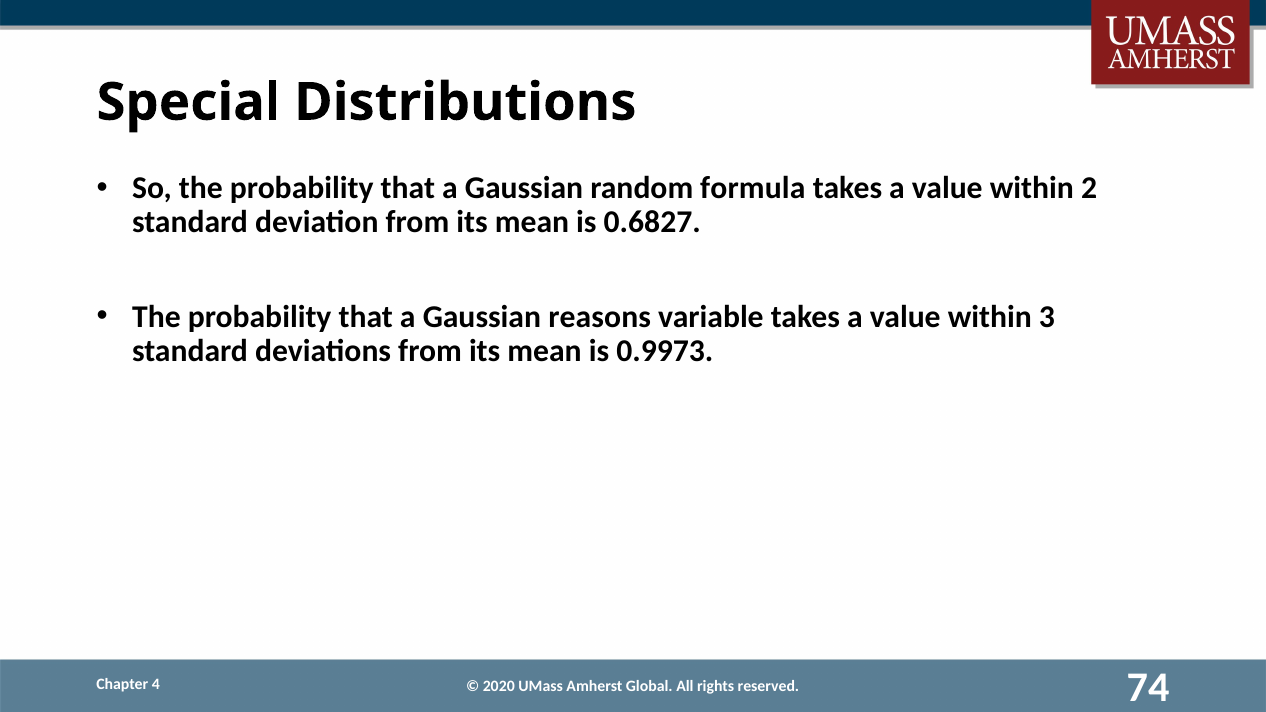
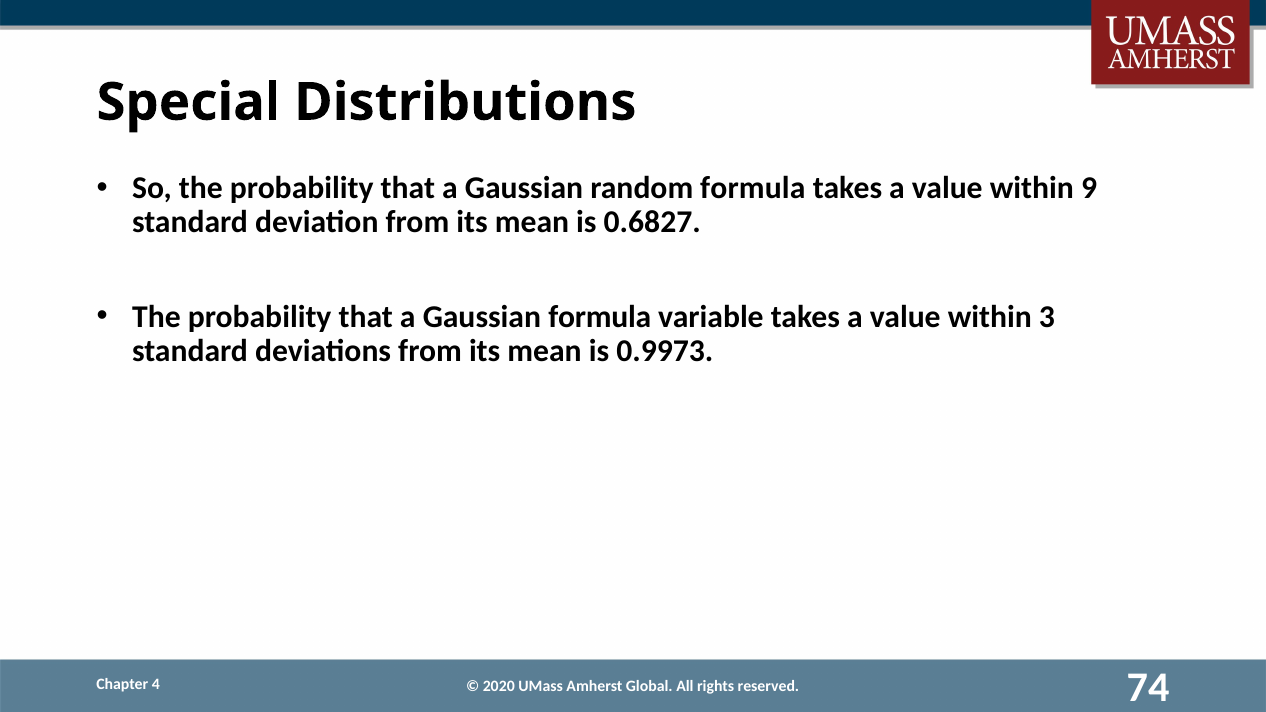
2: 2 -> 9 (1089, 188)
Gaussian reasons: reasons -> formula (600, 317)
